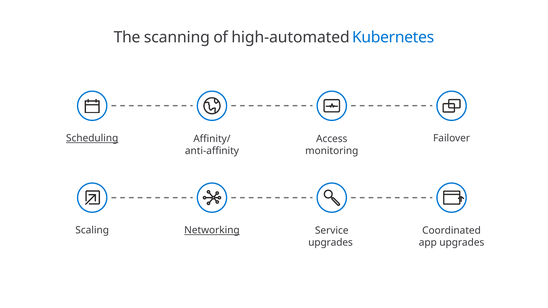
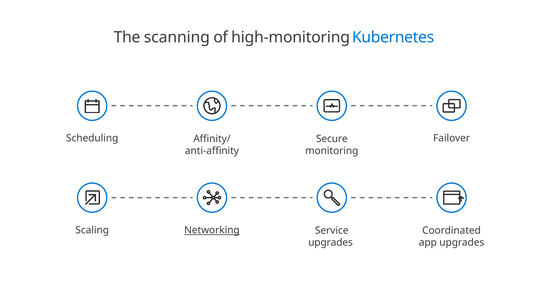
high-automated: high-automated -> high-monitoring (291, 37)
Scheduling underline: present -> none (92, 138)
Access: Access -> Secure (332, 139)
